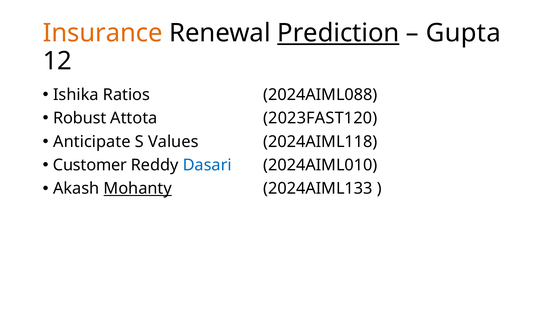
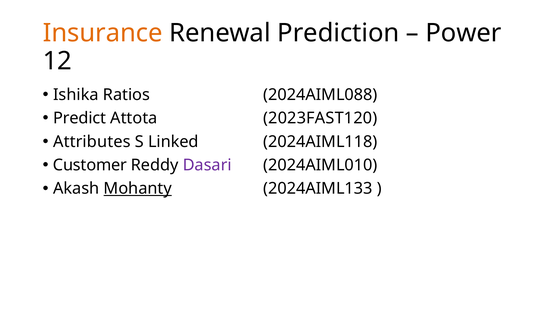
Prediction underline: present -> none (338, 33)
Gupta: Gupta -> Power (464, 33)
Robust: Robust -> Predict (80, 118)
Anticipate: Anticipate -> Attributes (92, 142)
Values: Values -> Linked (173, 142)
Dasari colour: blue -> purple (207, 165)
